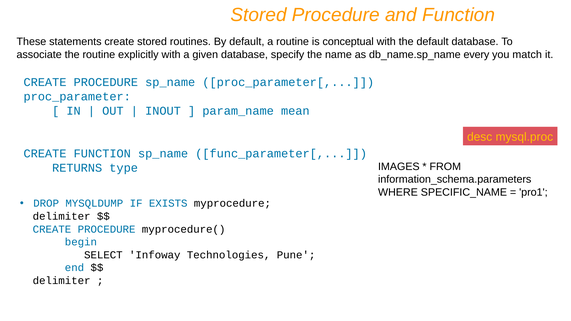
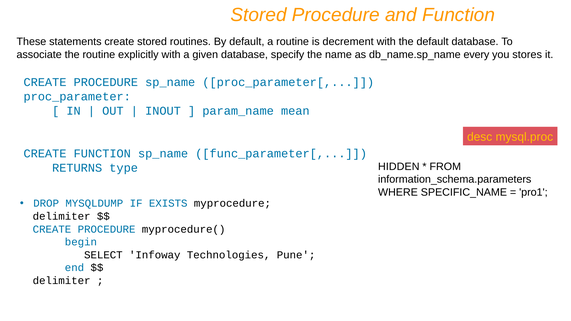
conceptual: conceptual -> decrement (348, 42)
match: match -> stores (527, 55)
IMAGES: IMAGES -> HIDDEN (399, 167)
